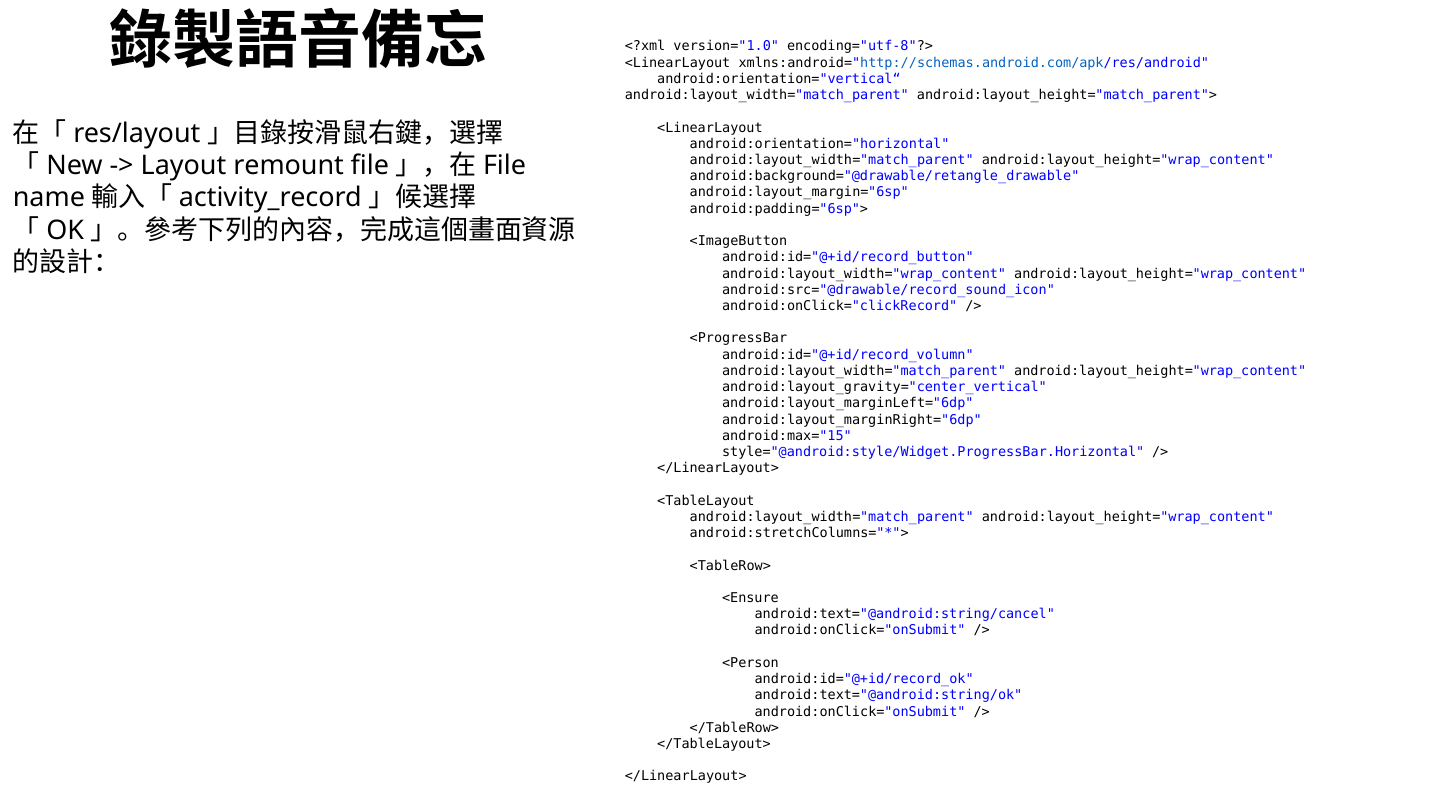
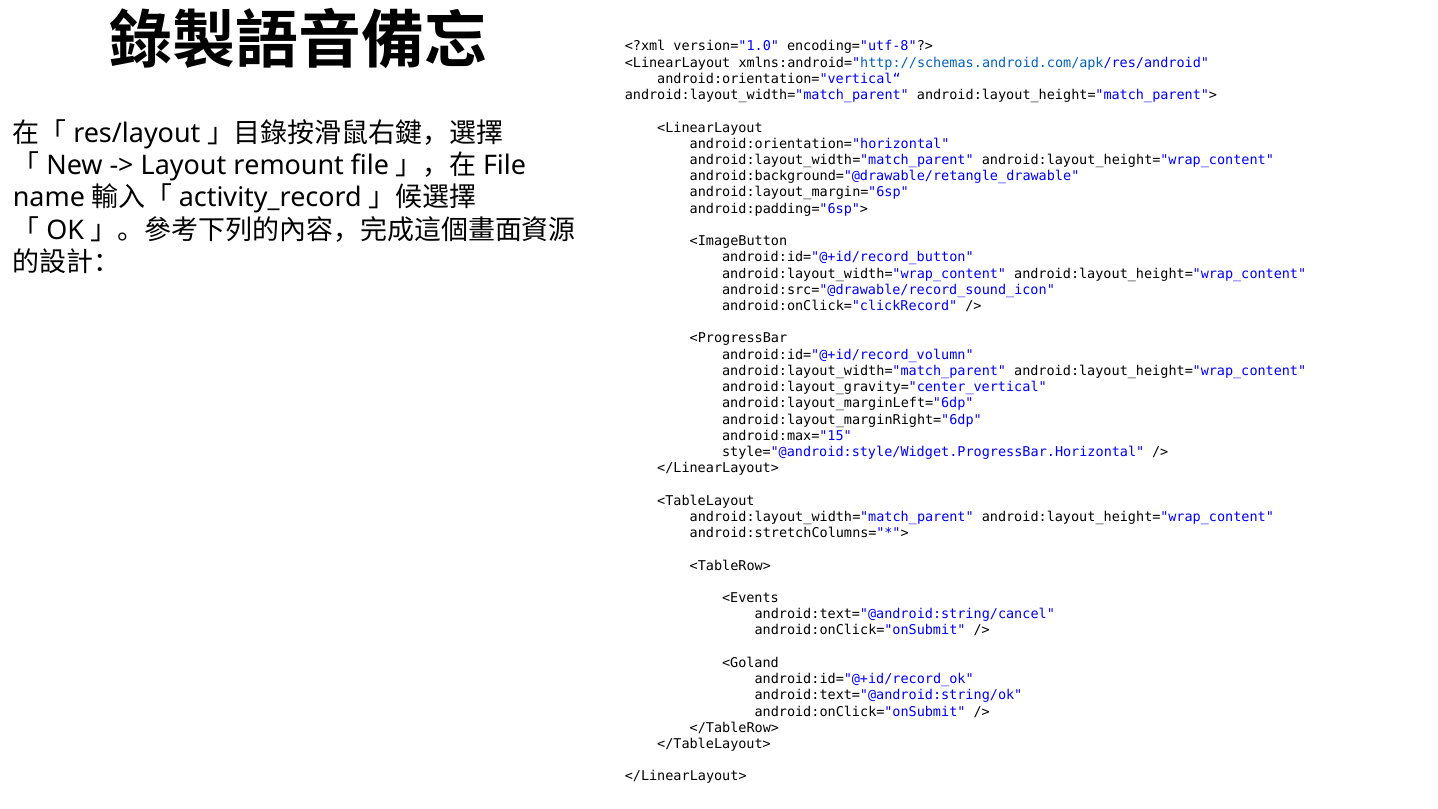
<Ensure: <Ensure -> <Events (750, 598)
<Person: <Person -> <Goland (750, 663)
